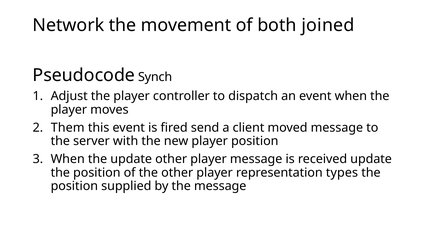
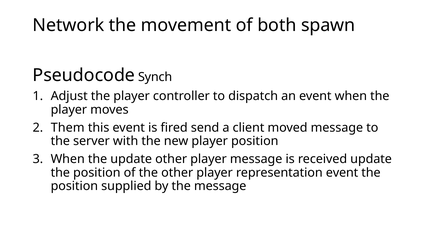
joined: joined -> spawn (328, 25)
representation types: types -> event (342, 172)
